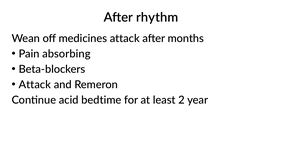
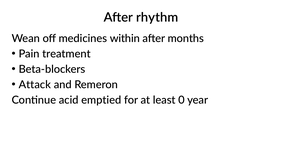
medicines attack: attack -> within (125, 39)
absorbing: absorbing -> treatment (66, 54)
bedtime: bedtime -> emptied (101, 100)
2: 2 -> 0 (182, 100)
